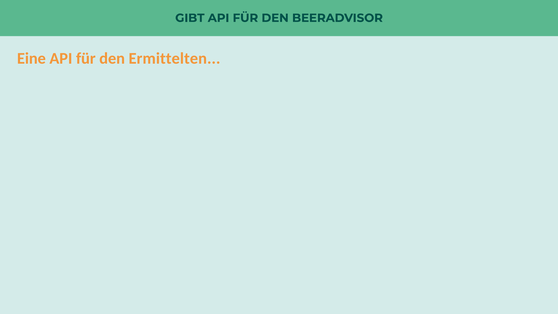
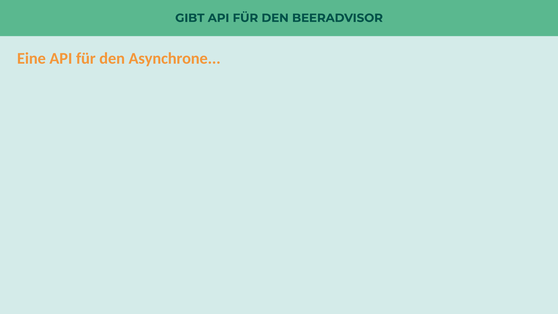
Ermittelten: Ermittelten -> Asynchrone (175, 58)
